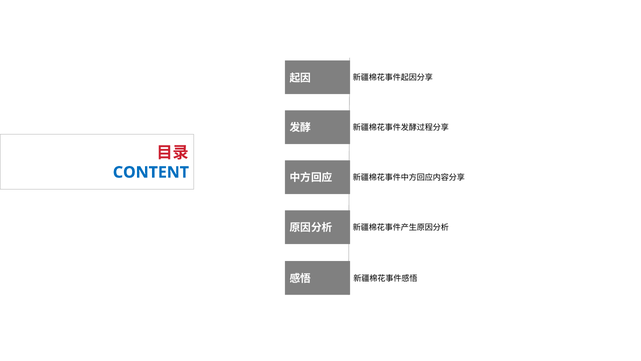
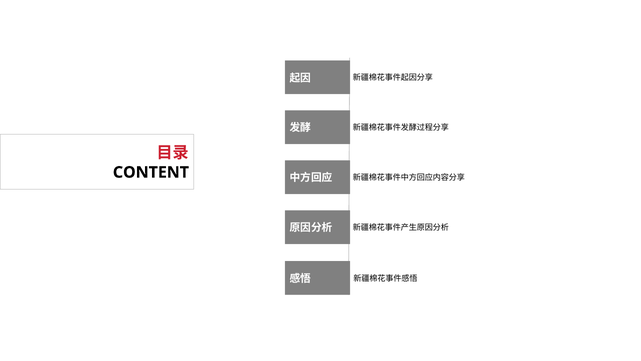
CONTENT colour: blue -> black (151, 172)
